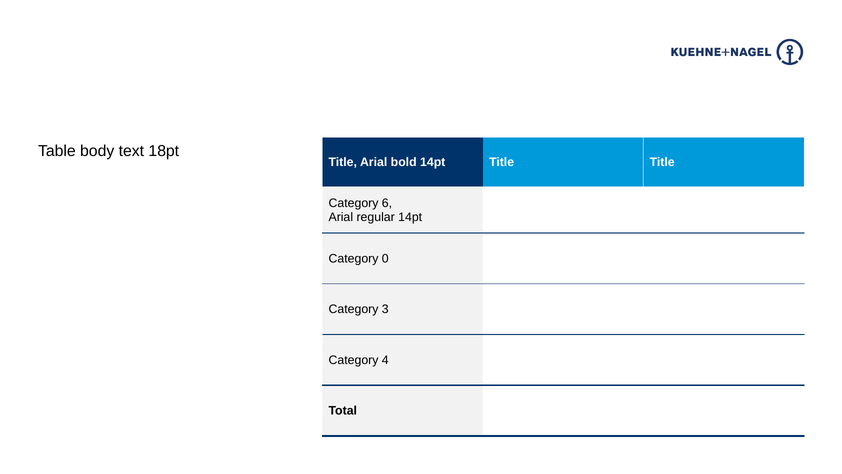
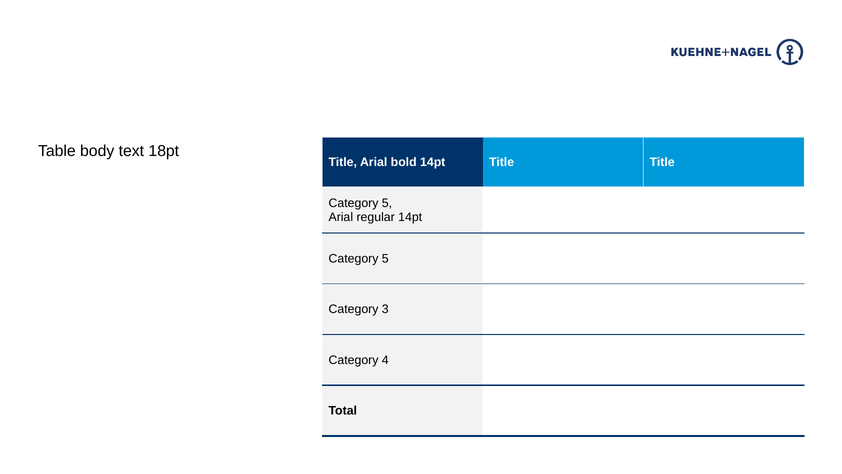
6: 6 -> 5 (387, 203)
0: 0 -> 5 (385, 258)
